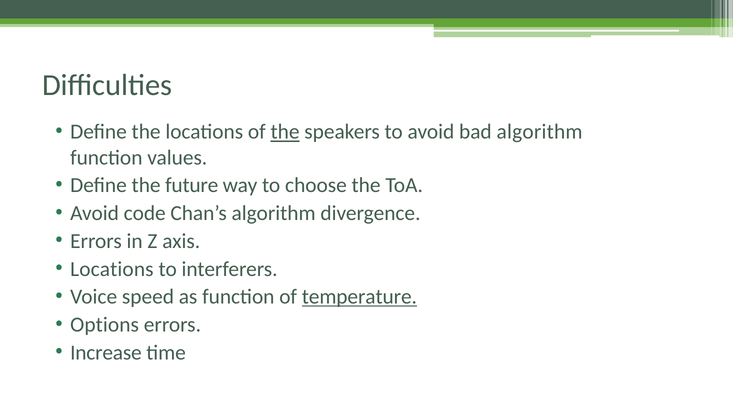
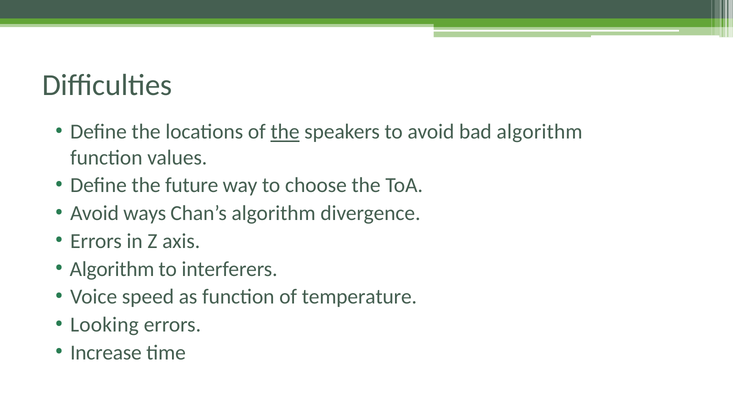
code: code -> ways (145, 213)
Locations: Locations -> Algorithm (112, 269)
temperature underline: present -> none (359, 297)
Options: Options -> Looking (104, 325)
